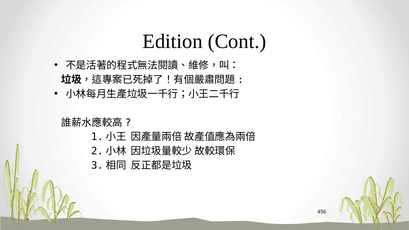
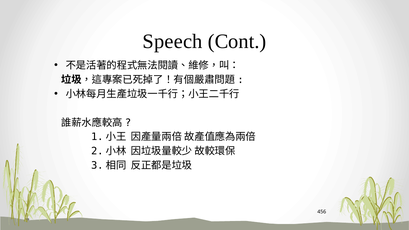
Edition: Edition -> Speech (173, 41)
